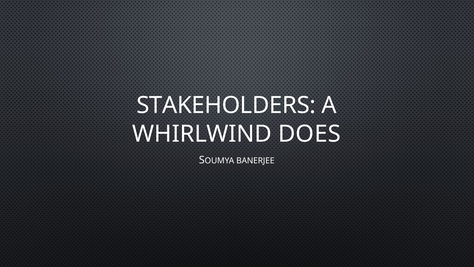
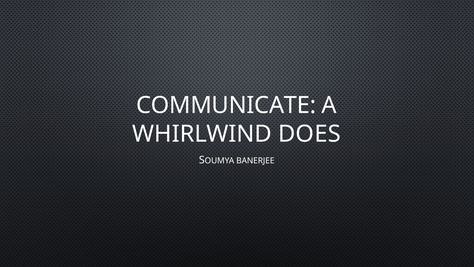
STAKEHOLDERS: STAKEHOLDERS -> COMMUNICATE (226, 105)
